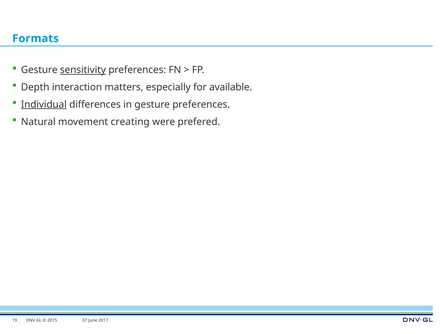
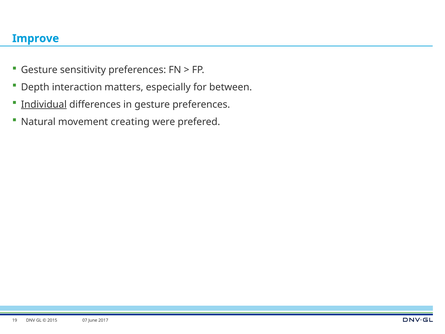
Formats: Formats -> Improve (36, 38)
sensitivity underline: present -> none (83, 70)
available: available -> between (231, 87)
